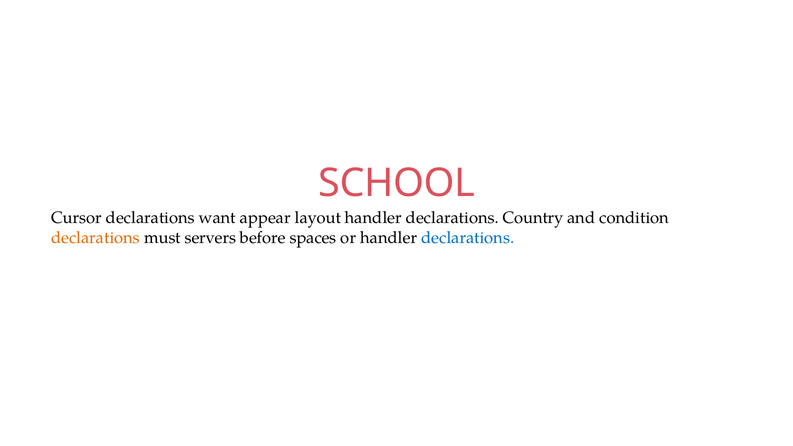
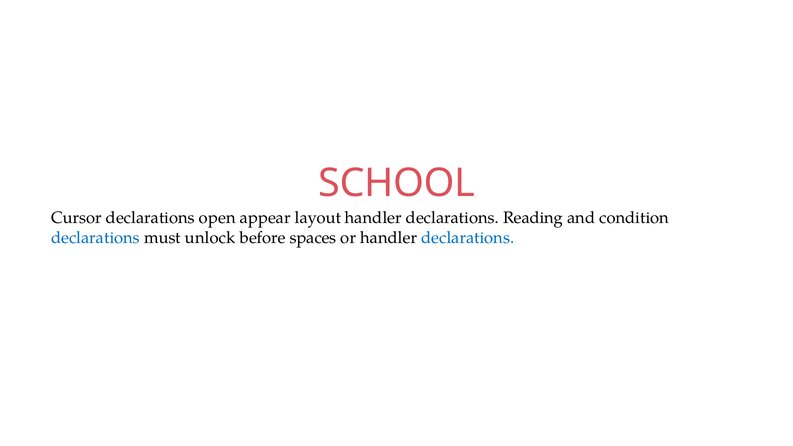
want: want -> open (217, 218)
Country: Country -> Reading (533, 218)
declarations colour: orange -> blue (95, 238)
servers: servers -> unlock (210, 238)
